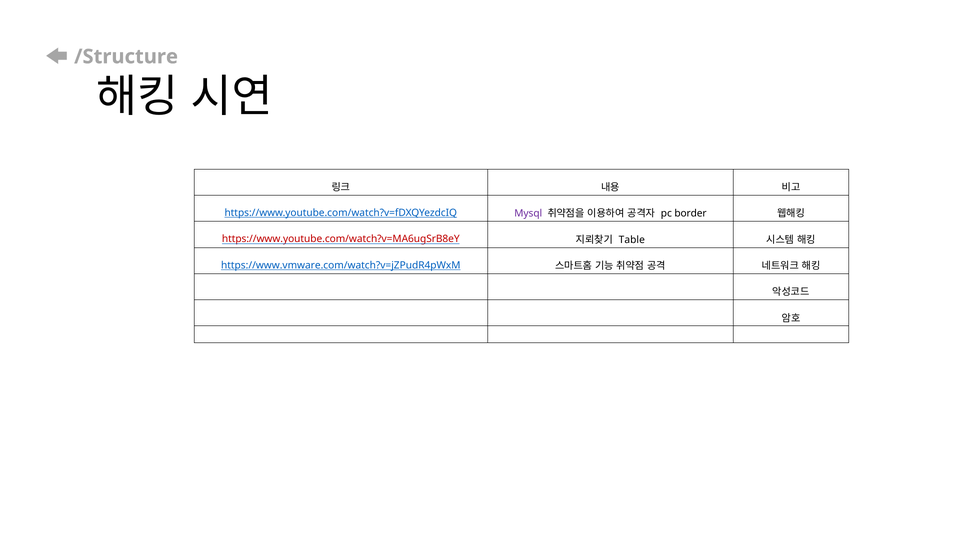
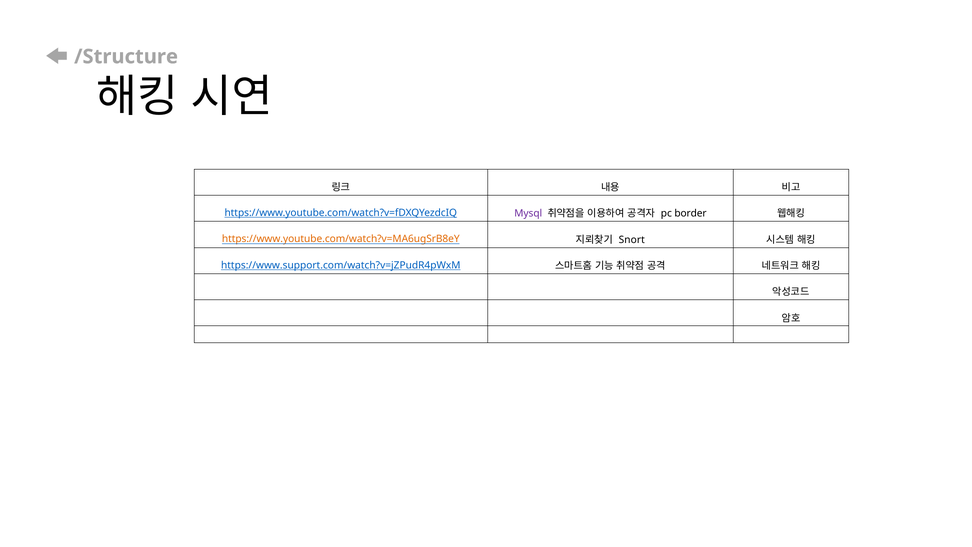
https://www.youtube.com/watch?v=MA6ugSrB8eY colour: red -> orange (341, 239)
Table: Table -> Snort (632, 240)
https://www.vmware.com/watch?v=jZPudR4pWxM: https://www.vmware.com/watch?v=jZPudR4pWxM -> https://www.support.com/watch?v=jZPudR4pWxM (341, 265)
